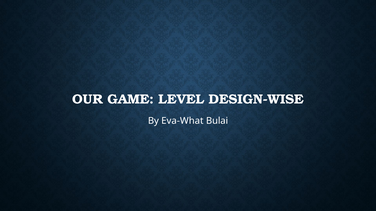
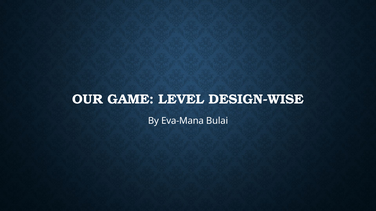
Eva-What: Eva-What -> Eva-Mana (182, 121)
